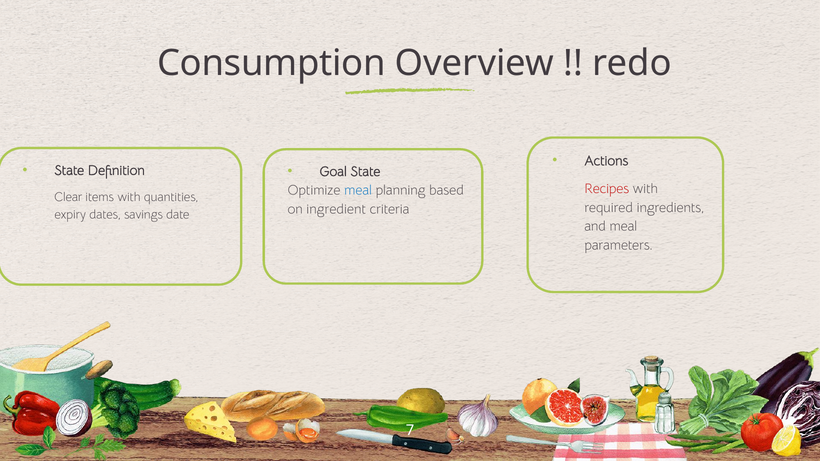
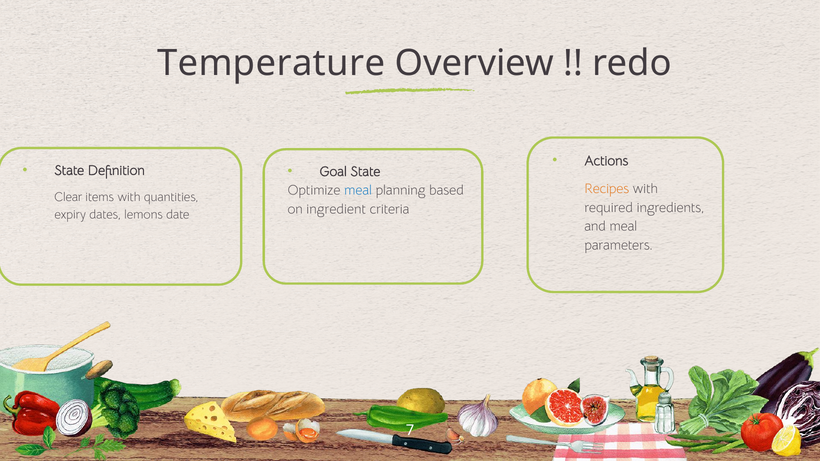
Consumption: Consumption -> Temperature (271, 63)
Recipes colour: red -> orange (607, 189)
savings: savings -> lemons (143, 215)
